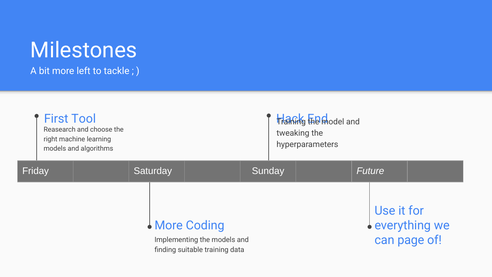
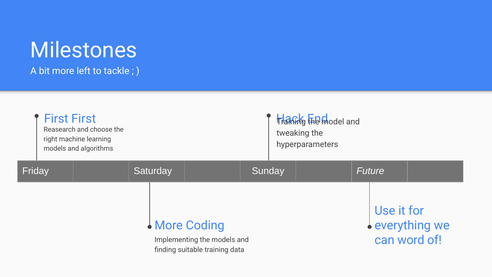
First Tool: Tool -> First (84, 119)
page: page -> word (411, 240)
